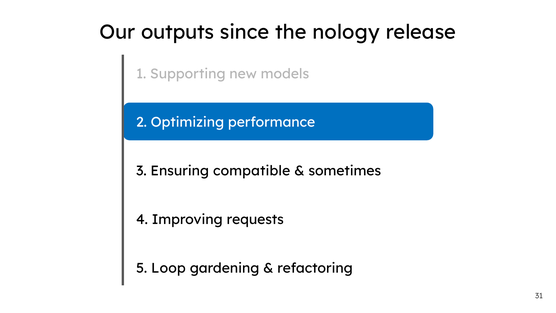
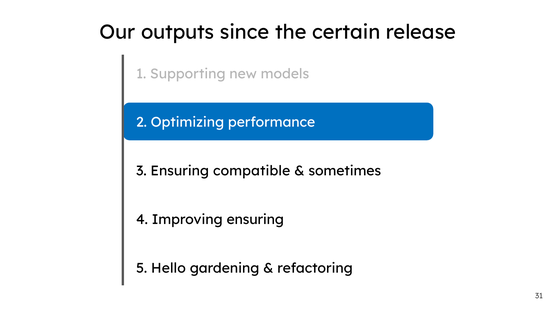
nology: nology -> certain (346, 32)
Improving requests: requests -> ensuring (255, 219)
Loop: Loop -> Hello (168, 268)
